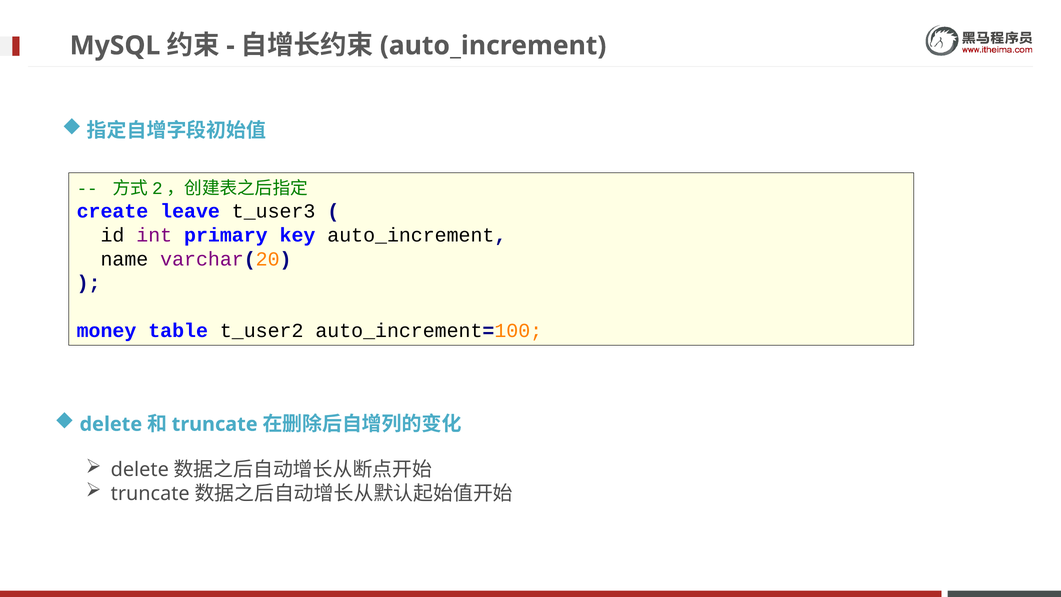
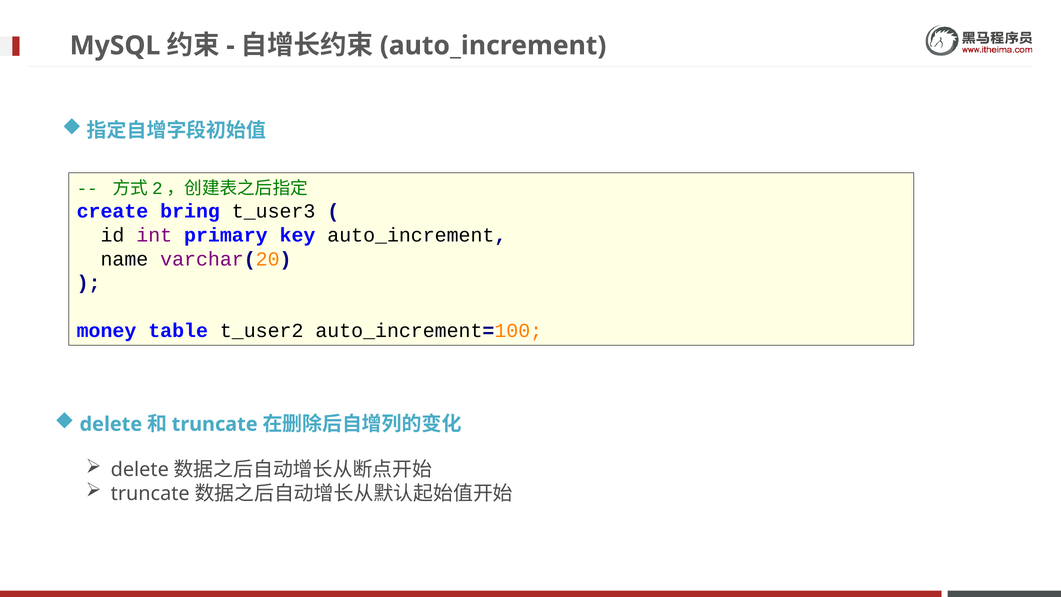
leave: leave -> bring (190, 211)
